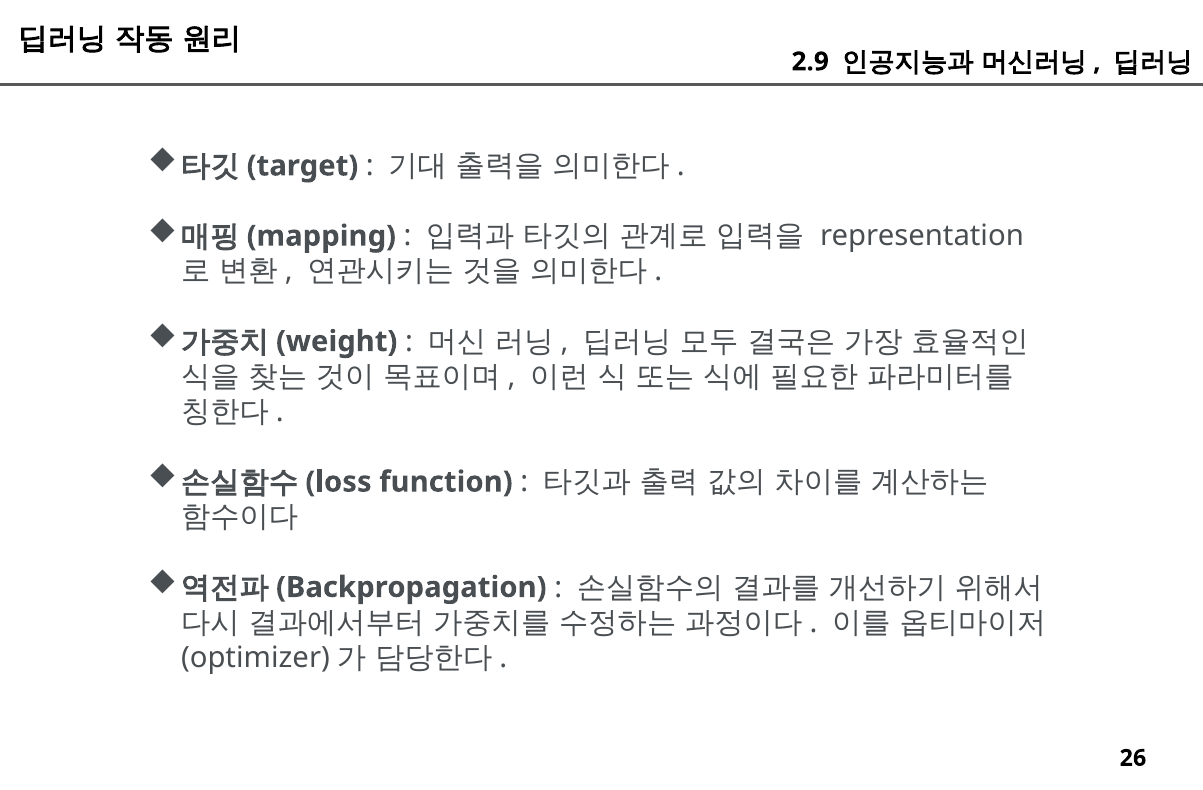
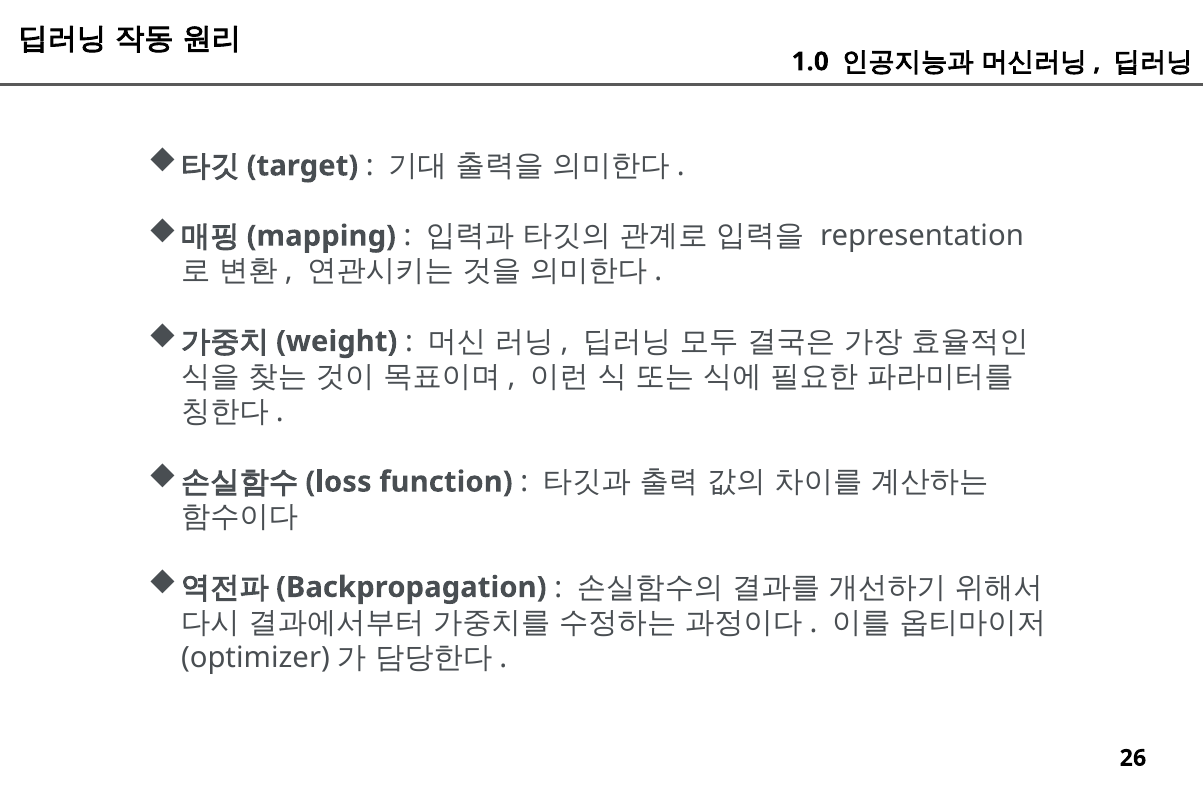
2.9: 2.9 -> 1.0 (810, 62)
